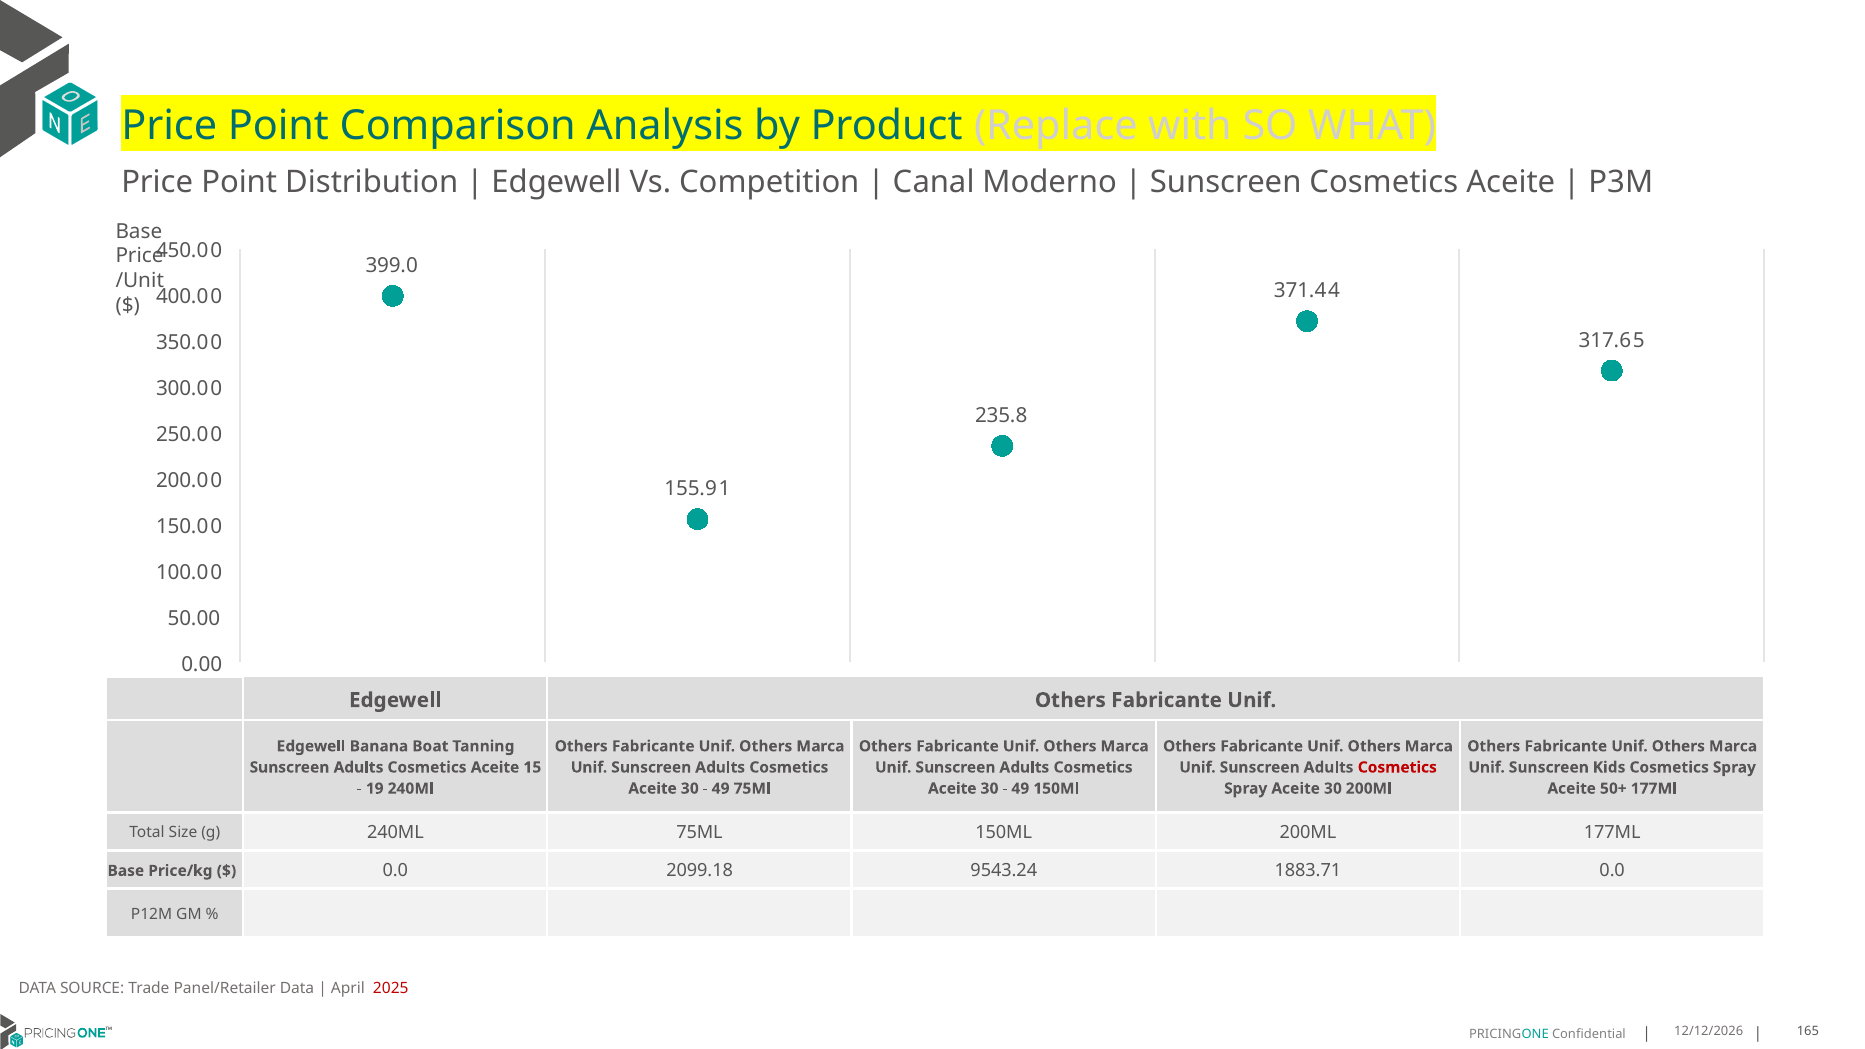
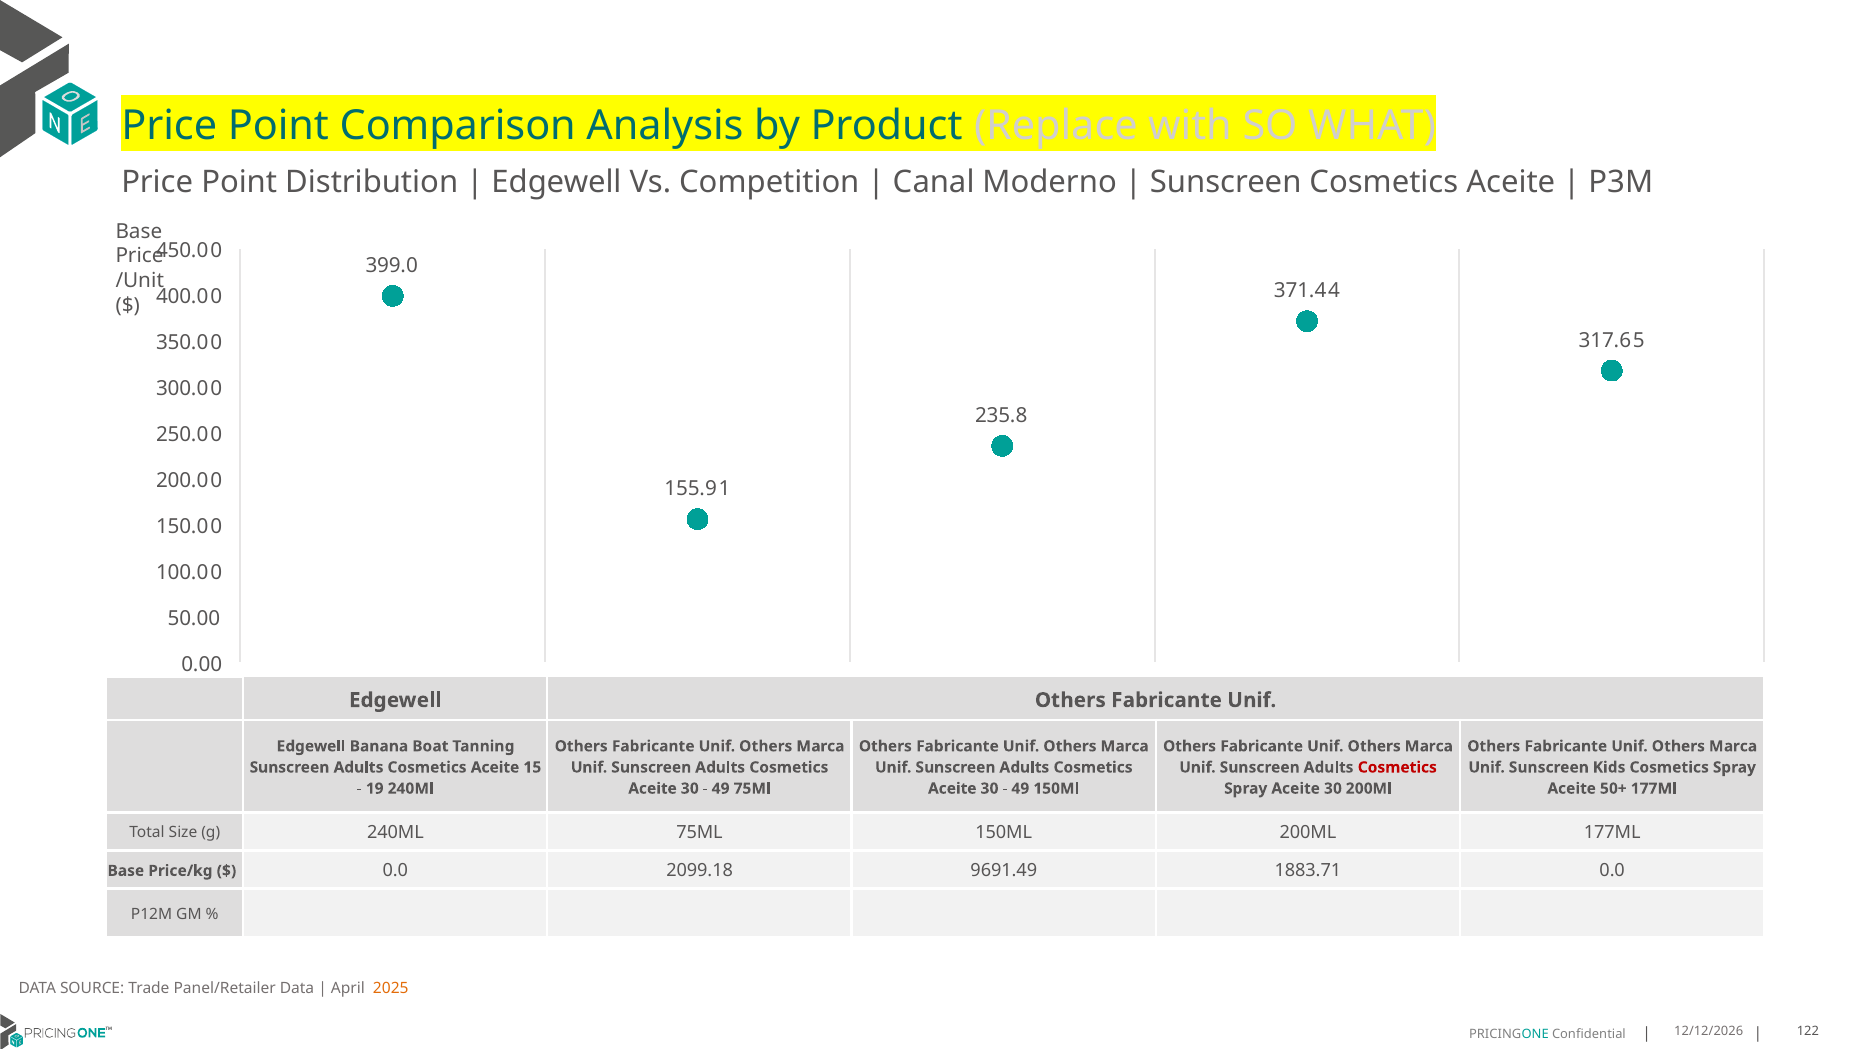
9543.24: 9543.24 -> 9691.49 (1004, 871)
2025 colour: red -> orange (391, 988)
165: 165 -> 122 (1808, 1031)
